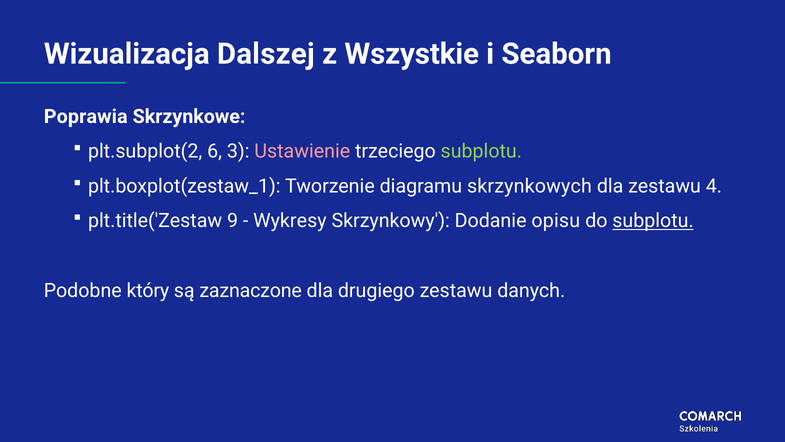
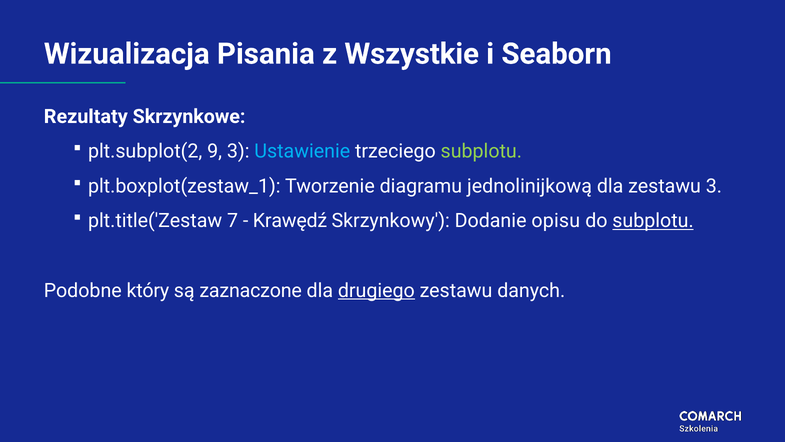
Dalszej: Dalszej -> Pisania (266, 54)
Poprawia: Poprawia -> Rezultaty (86, 116)
6: 6 -> 9 (215, 151)
Ustawienie colour: pink -> light blue (302, 151)
skrzynkowych: skrzynkowych -> jednolinijkową (529, 186)
zestawu 4: 4 -> 3 (714, 186)
9: 9 -> 7 (233, 221)
Wykresy: Wykresy -> Krawędź (290, 221)
drugiego underline: none -> present (376, 290)
